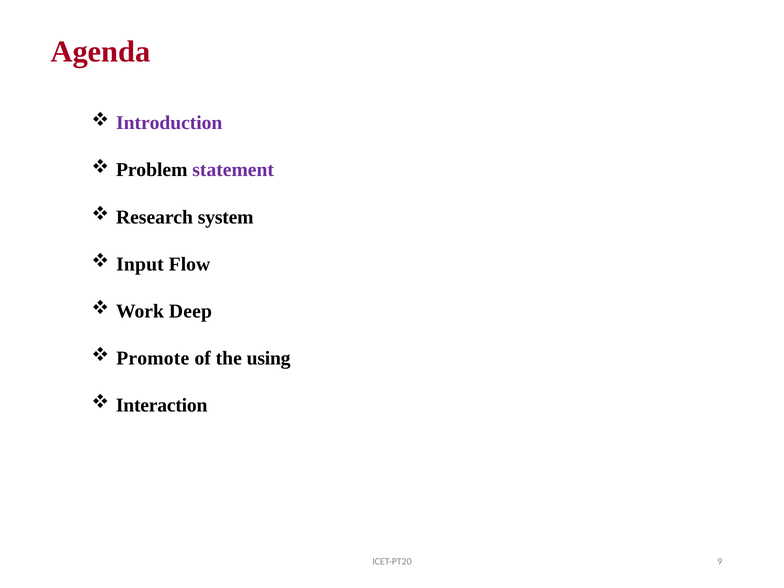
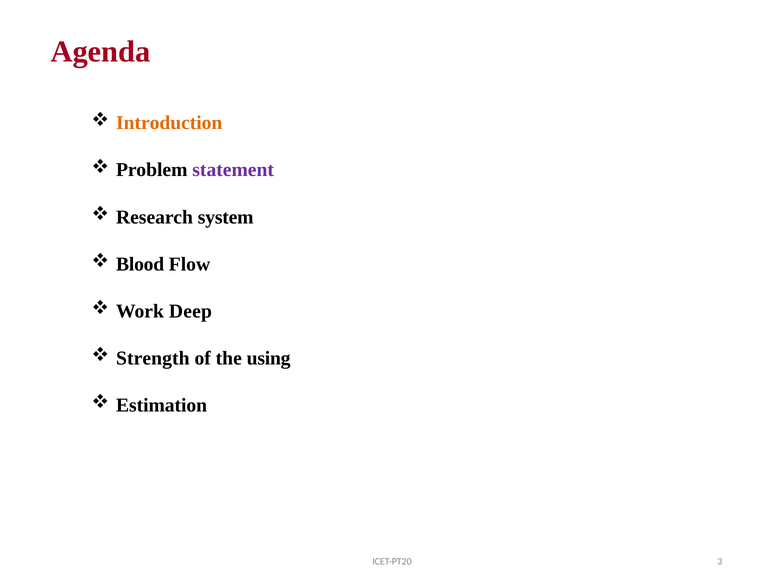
Introduction colour: purple -> orange (169, 123)
Input: Input -> Blood (140, 264)
Promote: Promote -> Strength (153, 358)
Interaction: Interaction -> Estimation (162, 405)
9: 9 -> 3 (720, 561)
